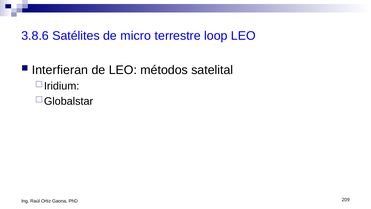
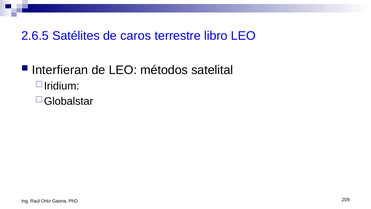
3.8.6: 3.8.6 -> 2.6.5 (35, 36)
micro: micro -> caros (136, 36)
loop: loop -> libro (216, 36)
